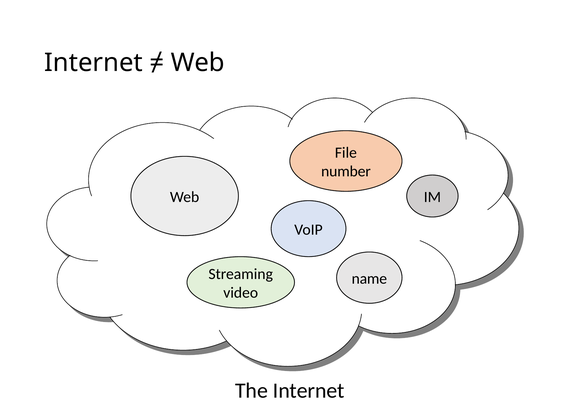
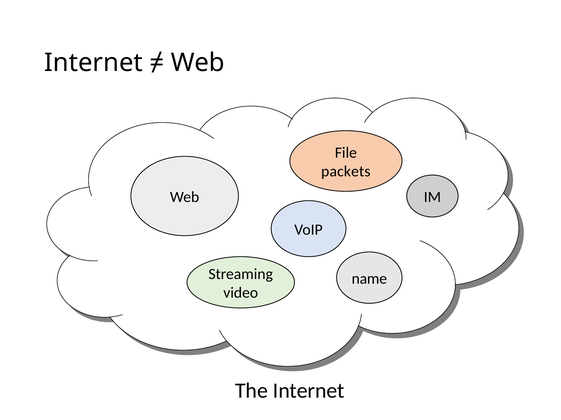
number: number -> packets (346, 172)
